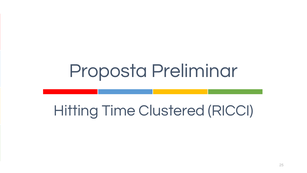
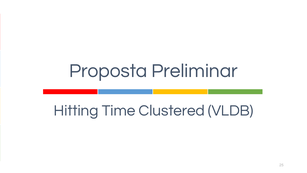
RICCI: RICCI -> VLDB (231, 110)
